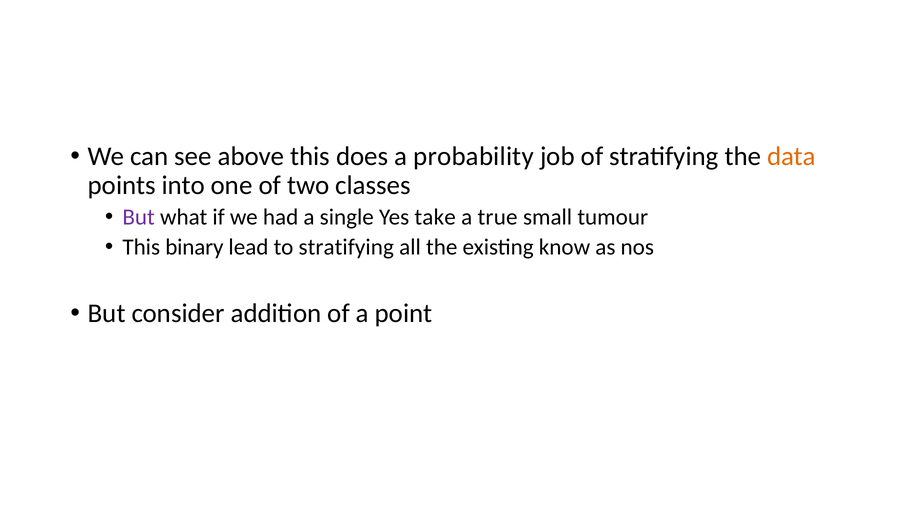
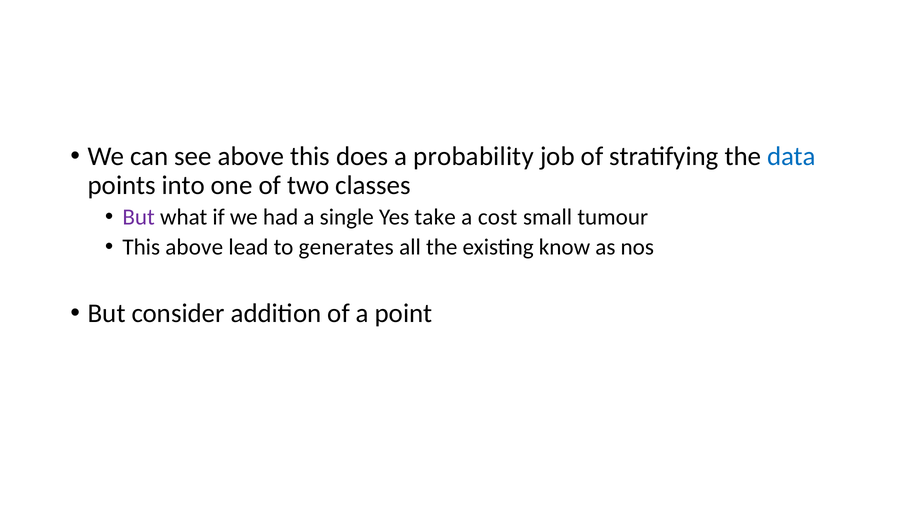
data colour: orange -> blue (791, 156)
true: true -> cost (498, 217)
This binary: binary -> above (194, 247)
to stratifying: stratifying -> generates (346, 247)
